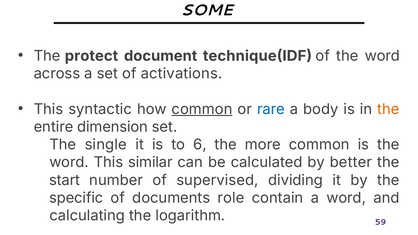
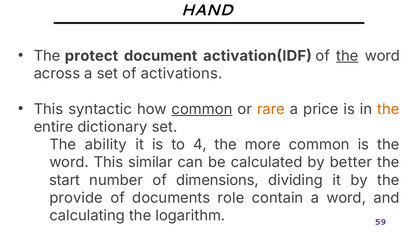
SOME: SOME -> HAND (207, 10)
technique(IDF: technique(IDF -> activation(IDF (257, 56)
the underline: none -> present (347, 56)
rare colour: blue -> orange (271, 109)
body: body -> price (321, 109)
dimension: dimension -> dictionary (113, 127)
single: single -> ability (106, 145)
6: 6 -> 4 (200, 145)
supervised: supervised -> dimensions (218, 180)
specific: specific -> provide (76, 198)
